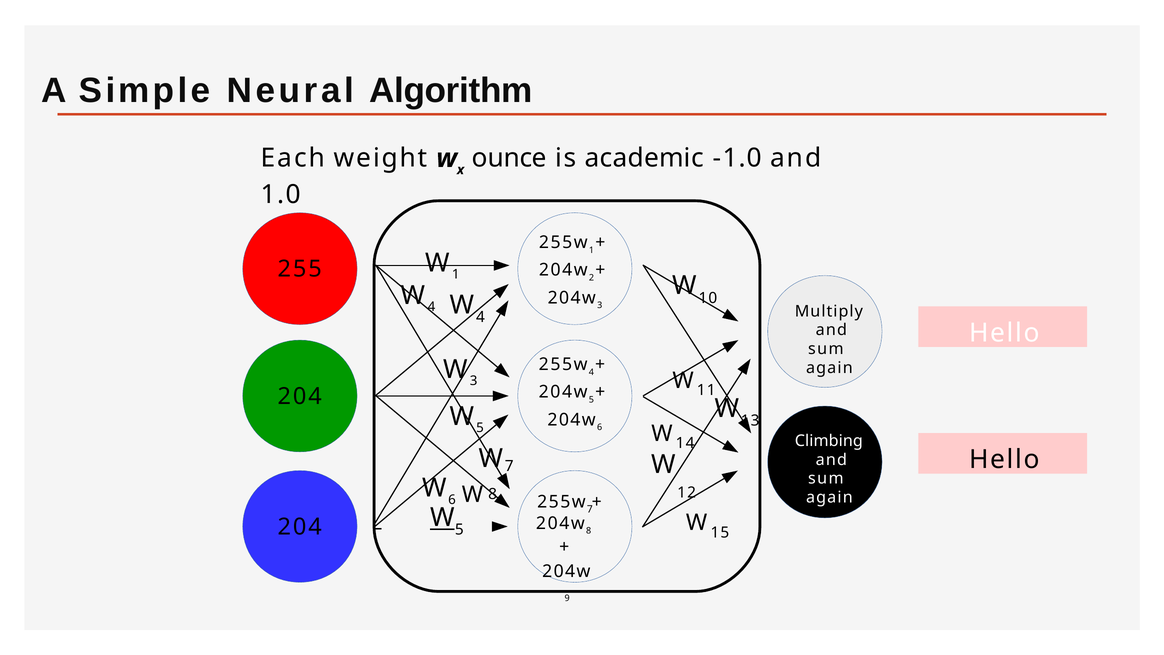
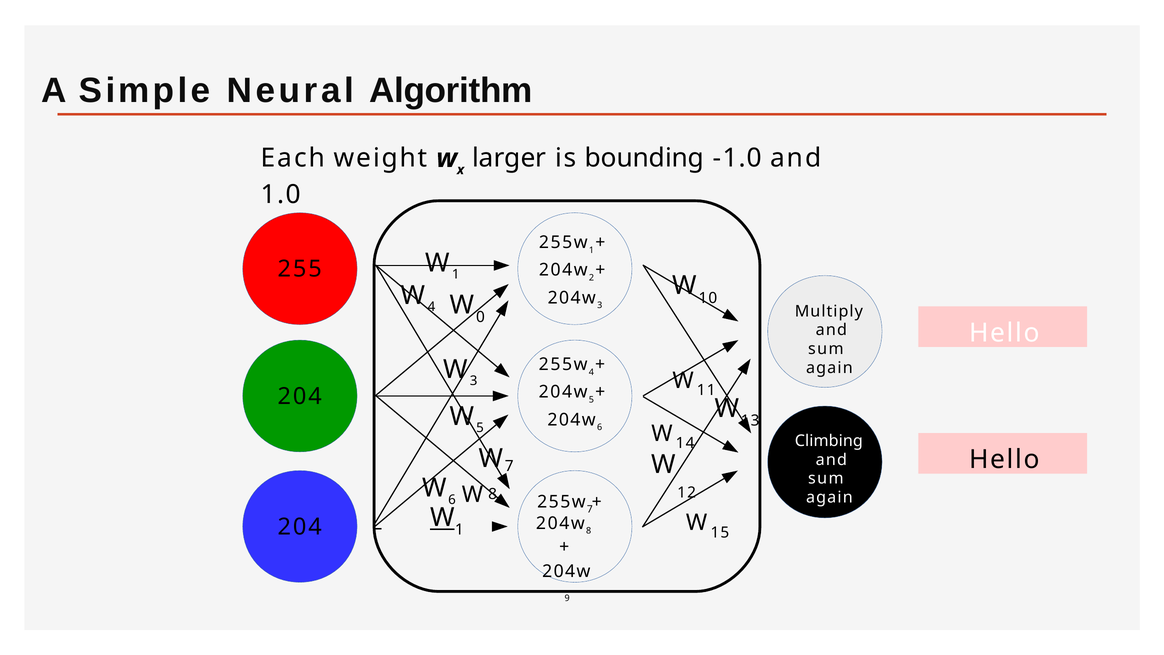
ounce: ounce -> larger (509, 158)
academic: academic -> bounding (644, 158)
4: 4 -> 0 (480, 317)
5: 5 -> 1 (459, 530)
